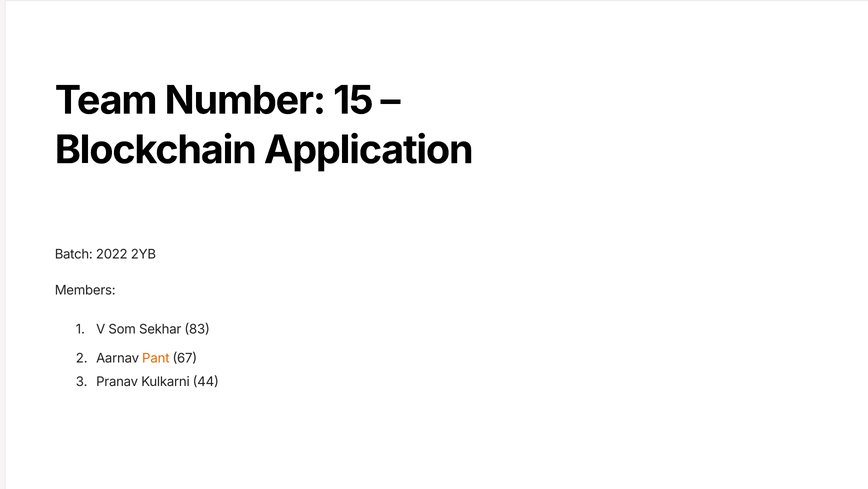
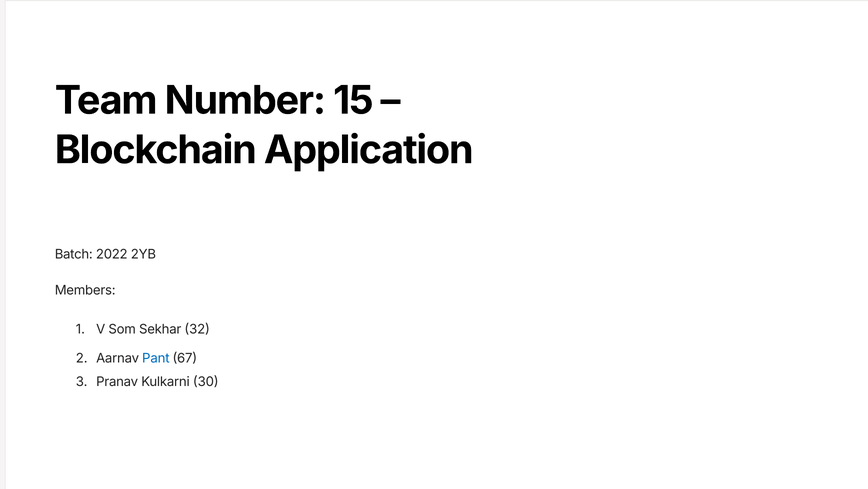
83: 83 -> 32 (197, 329)
Pant colour: orange -> blue (156, 358)
44: 44 -> 30 (206, 381)
